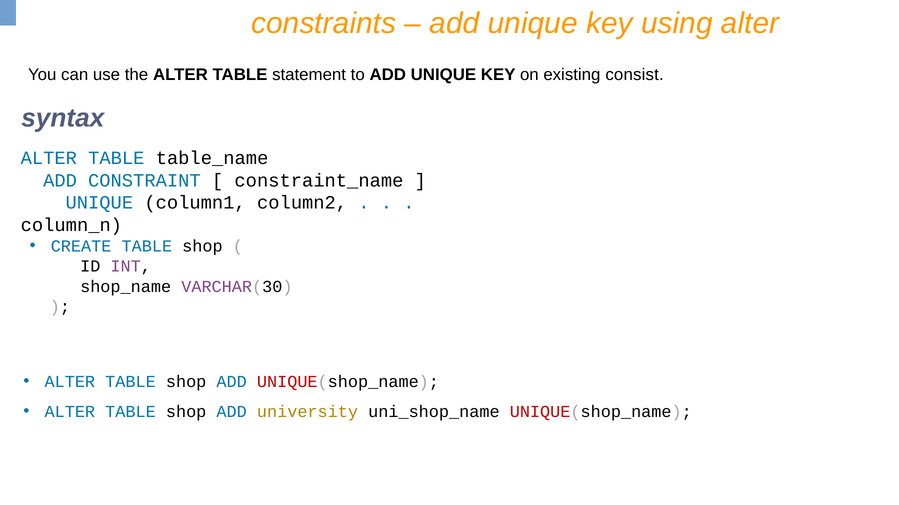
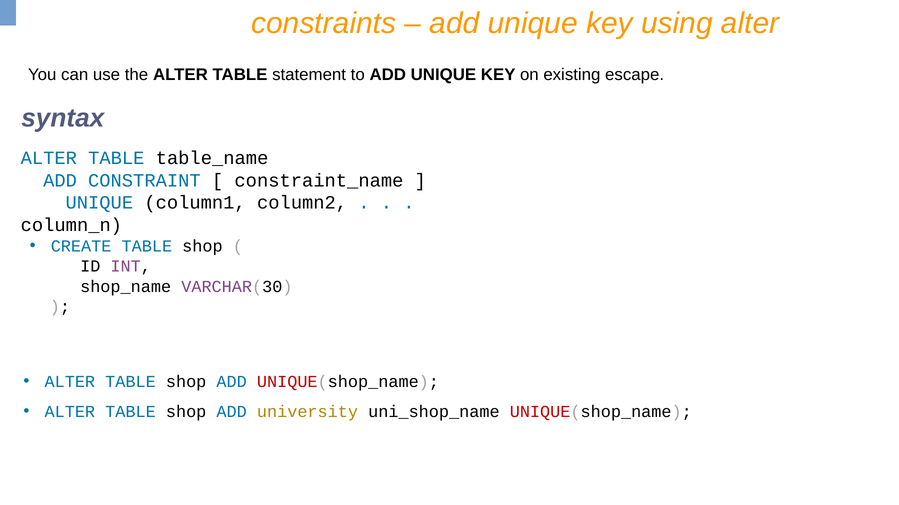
consist: consist -> escape (635, 75)
